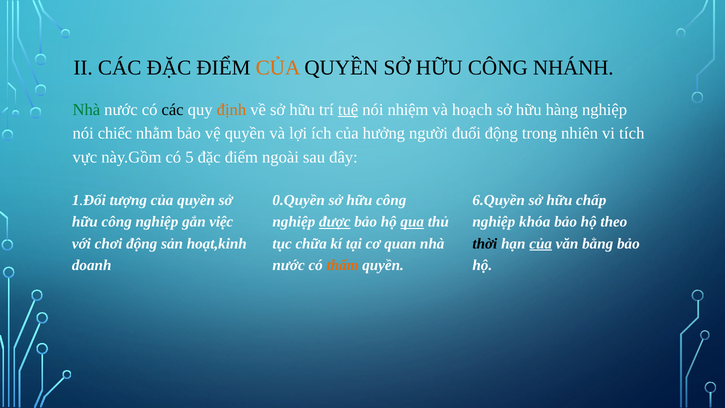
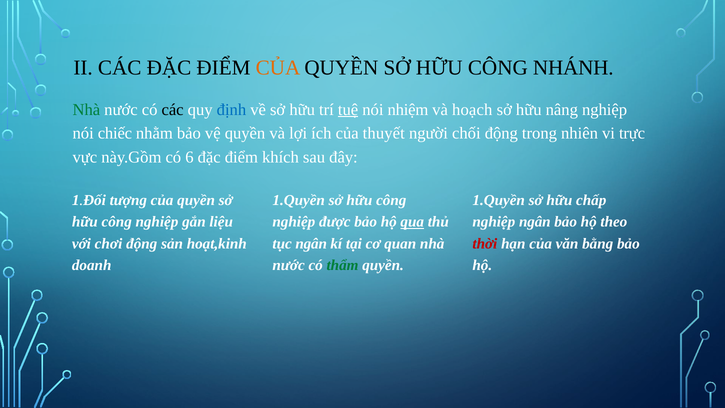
định colour: orange -> blue (231, 110)
hàng: hàng -> nâng (562, 110)
hưởng: hưởng -> thuyết (384, 133)
đuổi: đuổi -> chối (466, 133)
tích: tích -> trực (632, 133)
5: 5 -> 6 (189, 157)
ngoài: ngoài -> khích (280, 157)
0.Quyền: 0.Quyền -> 1.Quyền (299, 200)
6.Quyền: 6.Quyền -> 1.Quyền (499, 200)
việc: việc -> liệu (221, 222)
được underline: present -> none (335, 222)
nghiệp khóa: khóa -> ngân (535, 222)
tục chữa: chữa -> ngân (311, 244)
thời colour: black -> red (485, 244)
của underline: present -> none (541, 244)
thẩm colour: orange -> green (342, 265)
